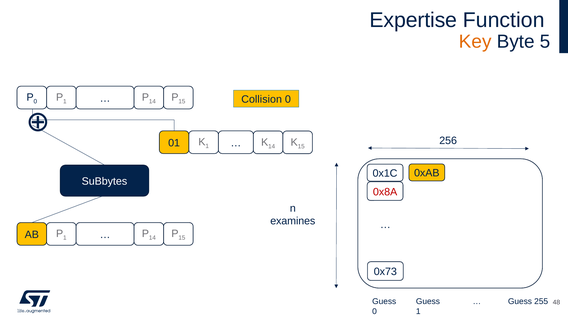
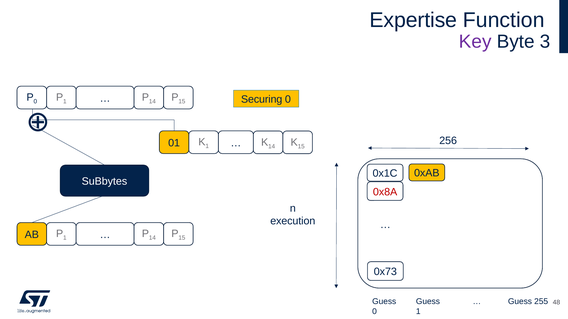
Key colour: orange -> purple (475, 42)
5: 5 -> 3 (545, 42)
Collision: Collision -> Securing (262, 100)
examines: examines -> execution (293, 221)
